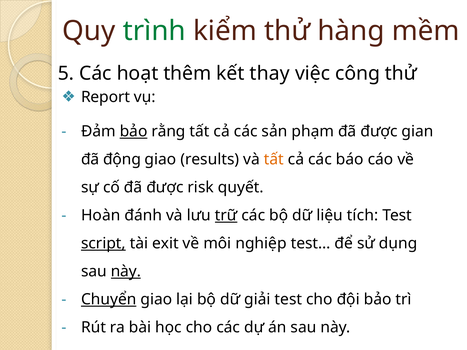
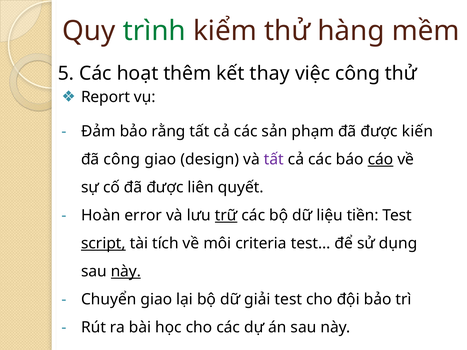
bảo underline: present -> none (134, 132)
gian: gian -> kiến (418, 132)
đã động: động -> công (122, 160)
results: results -> design (210, 160)
tất colour: orange -> purple (274, 160)
cáo underline: none -> present (380, 160)
risk: risk -> liên (201, 188)
đánh: đánh -> error (143, 216)
tích: tích -> tiền (363, 216)
exit: exit -> tích (165, 244)
nghiệp: nghiệp -> criteria (261, 244)
Chuyển underline: present -> none (109, 300)
